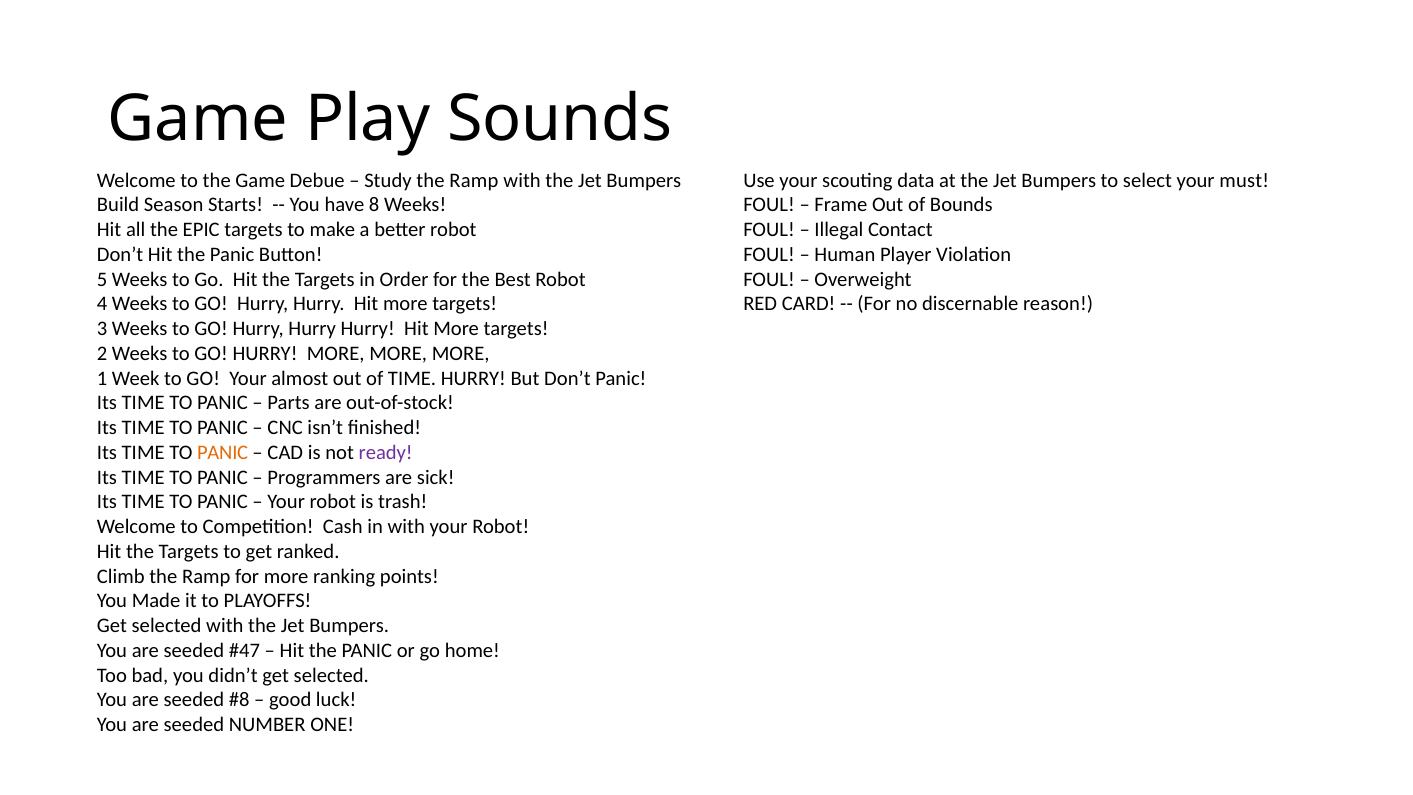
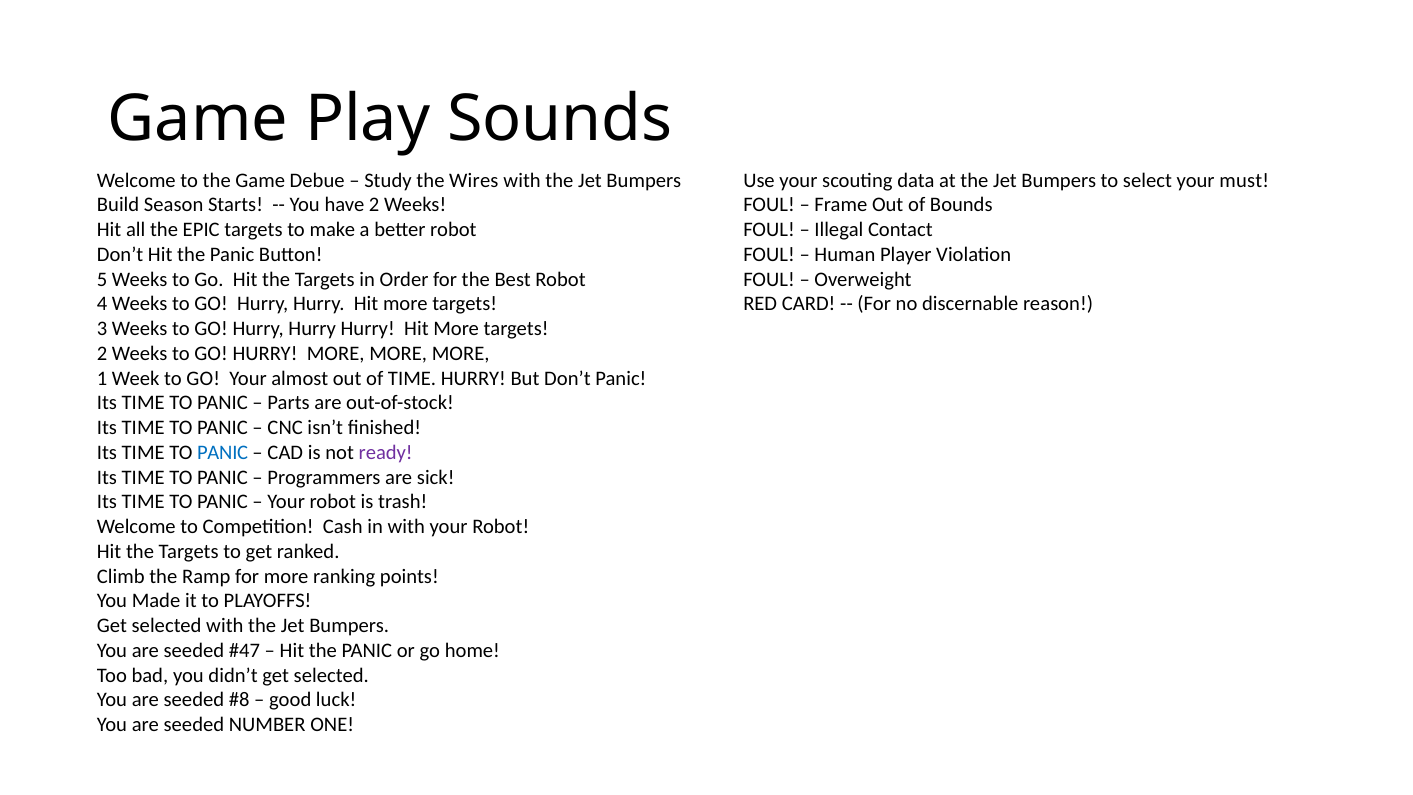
Study the Ramp: Ramp -> Wires (474, 180)
have 8: 8 -> 2 (374, 205)
PANIC colour: orange -> blue (223, 452)
